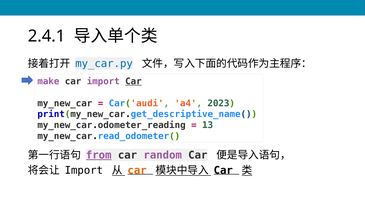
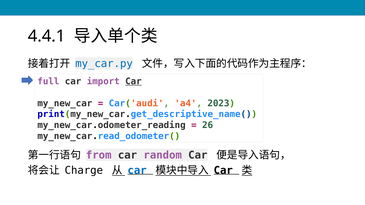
2.4.1: 2.4.1 -> 4.4.1 (47, 36)
make: make -> full (48, 82)
13: 13 -> 26 (208, 125)
from underline: present -> none (99, 155)
Import: Import -> Charge (84, 171)
car colour: orange -> blue (137, 171)
